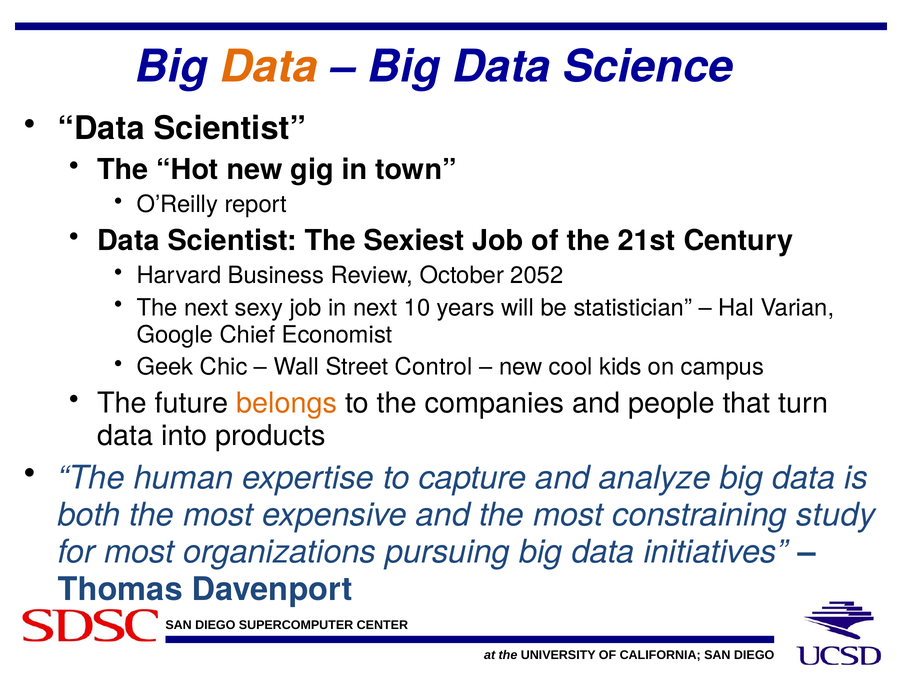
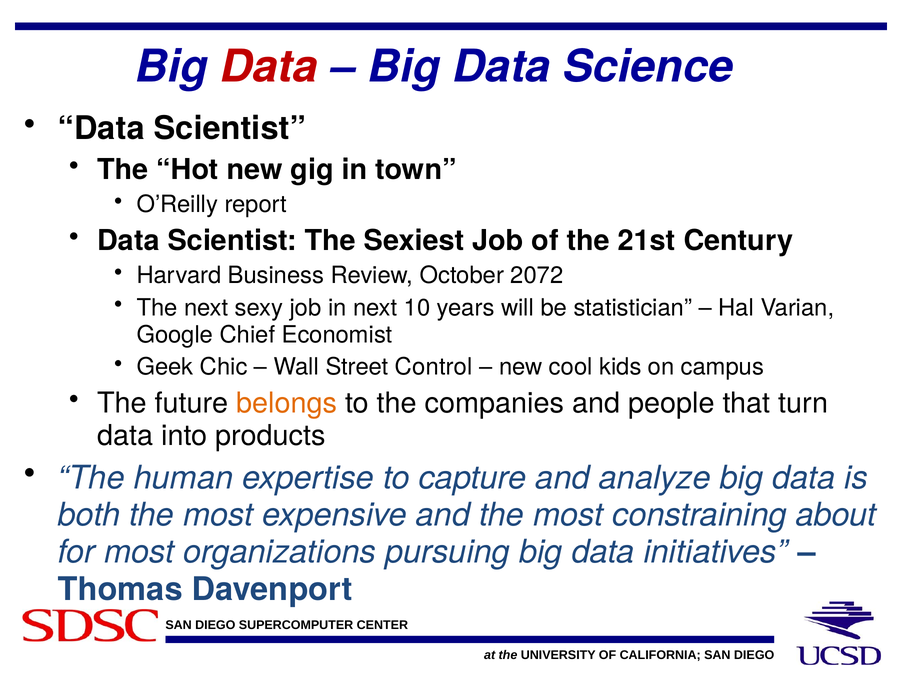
Data colour: orange -> red (269, 67)
2052: 2052 -> 2072 (537, 275)
study: study -> about (836, 515)
